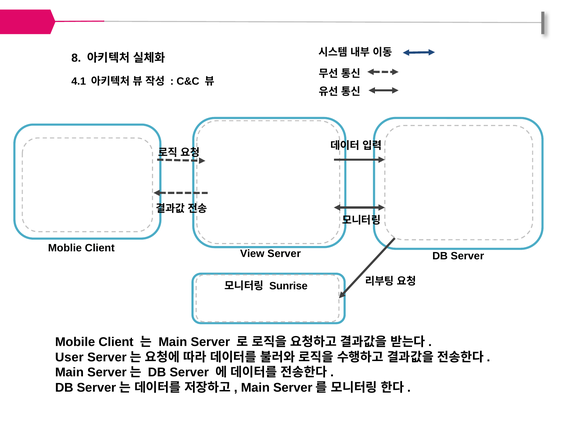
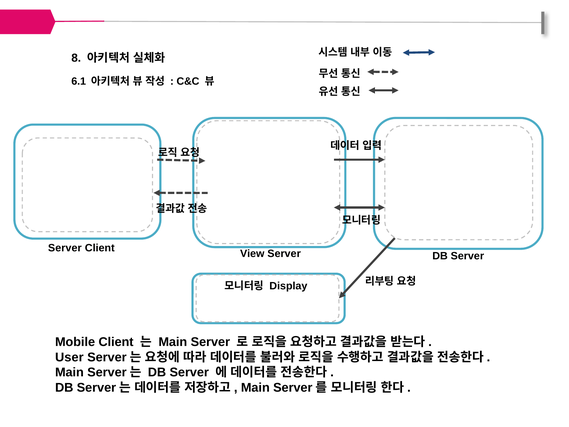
4.1: 4.1 -> 6.1 (79, 81)
Moblie: Moblie -> Server (65, 248)
Sunrise: Sunrise -> Display (288, 286)
